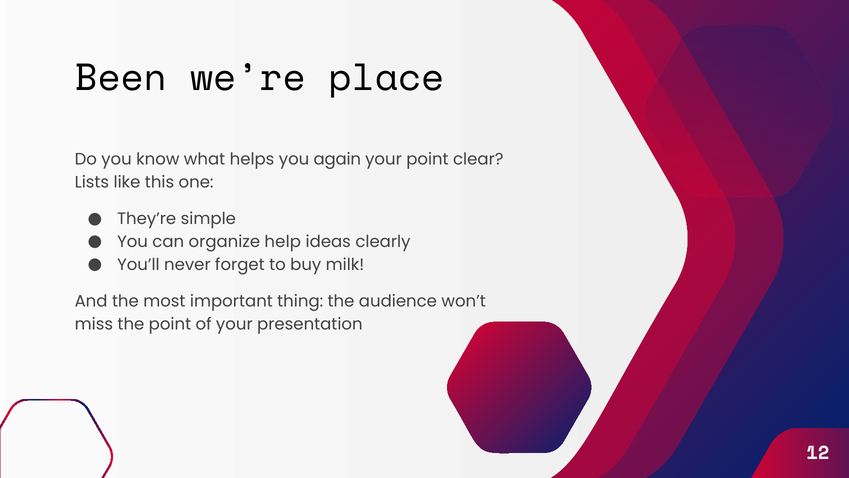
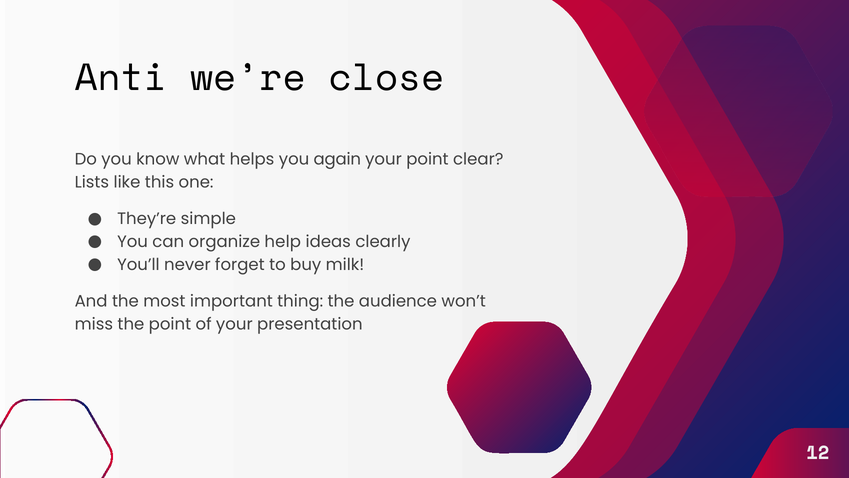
Been: Been -> Anti (121, 78)
place: place -> close (387, 78)
